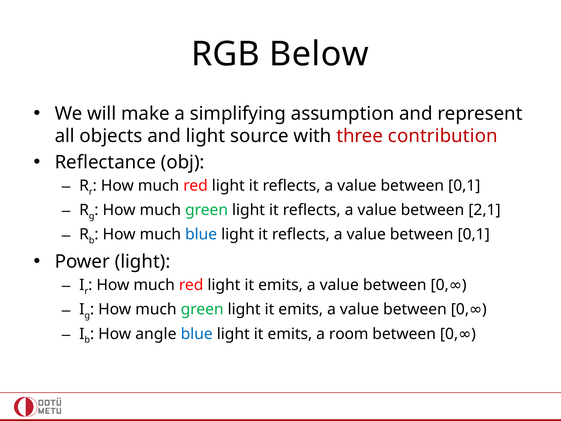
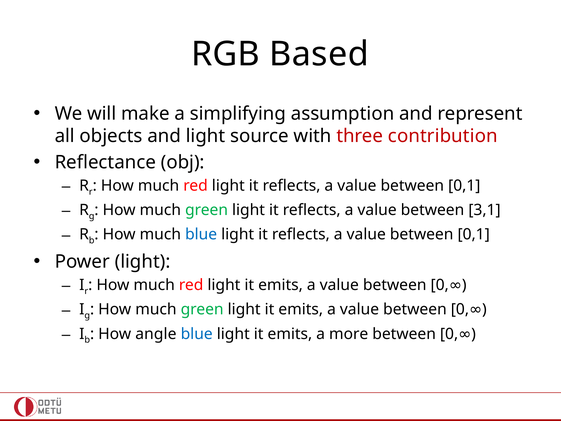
Below: Below -> Based (319, 54)
2,1: 2,1 -> 3,1 (485, 210)
room: room -> more (349, 334)
